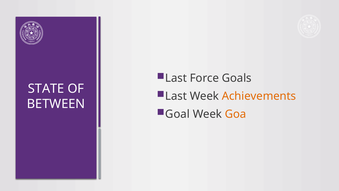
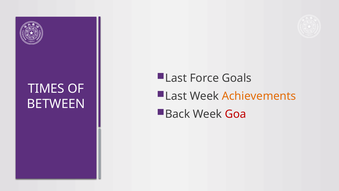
STATE: STATE -> TIMES (46, 89)
Goal: Goal -> Back (178, 114)
Goa colour: orange -> red (236, 114)
